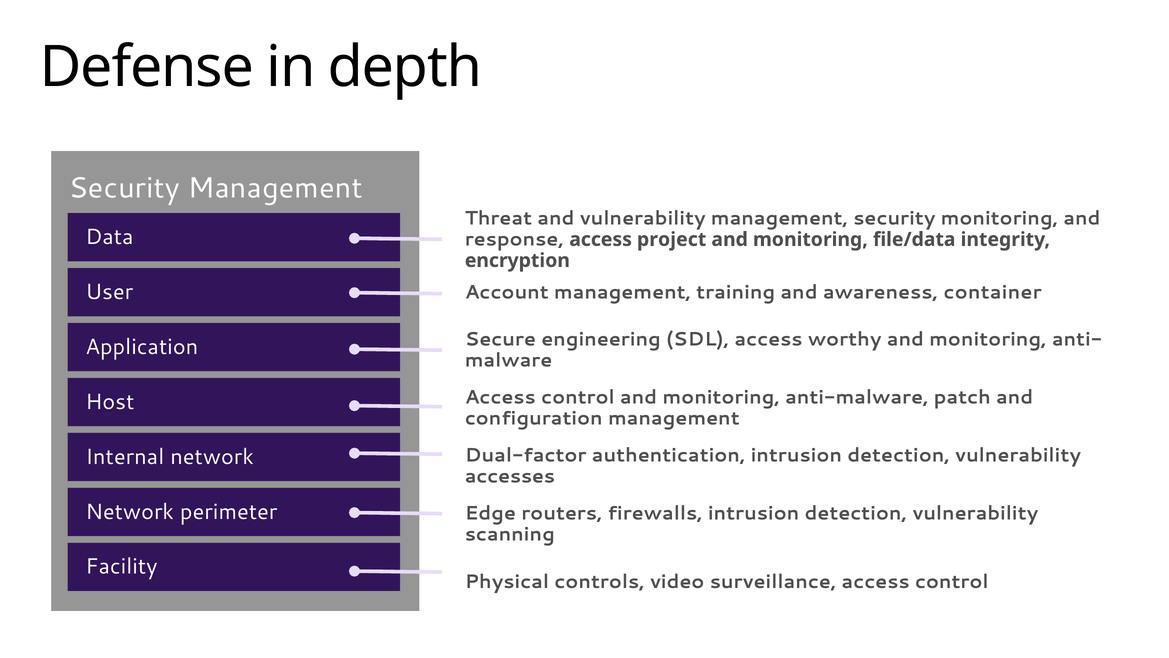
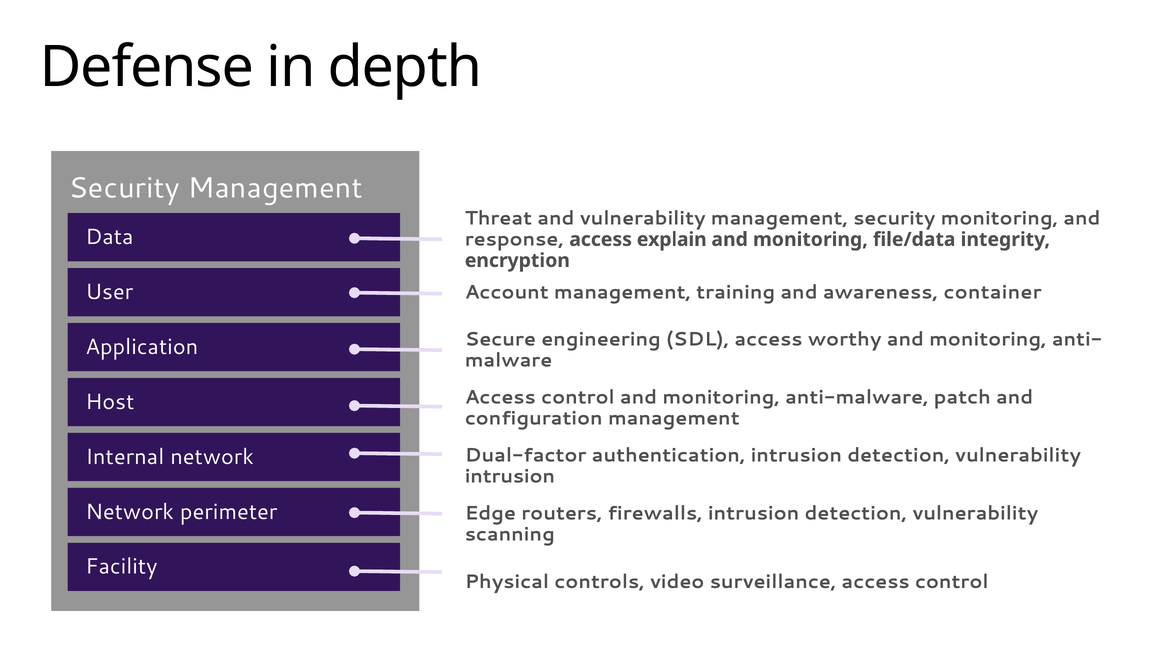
project: project -> explain (672, 239)
accesses: accesses -> intrusion (510, 476)
